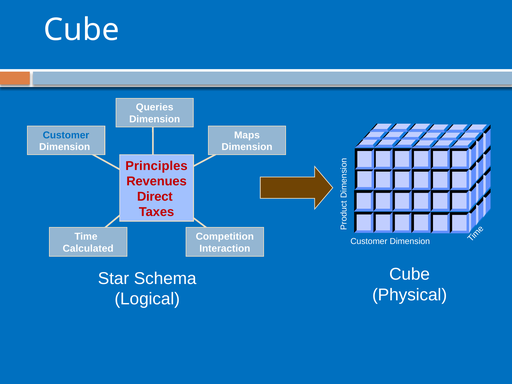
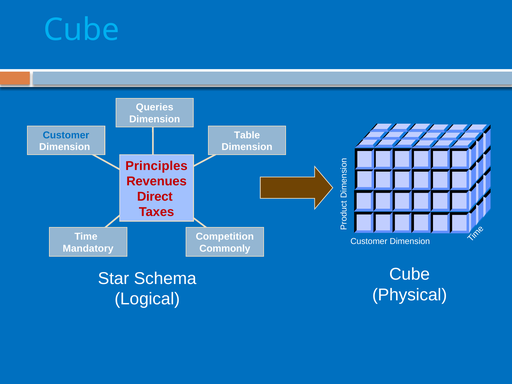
Cube colour: white -> light blue (82, 30)
Maps: Maps -> Table (247, 135)
Calculated: Calculated -> Mandatory (88, 249)
Interaction: Interaction -> Commonly (225, 249)
